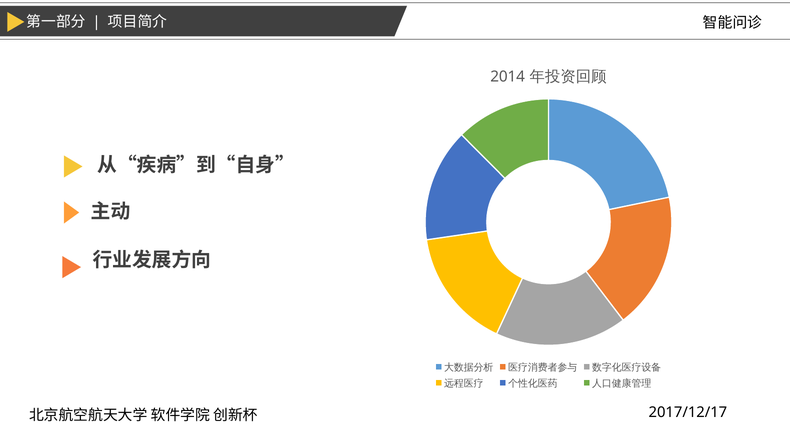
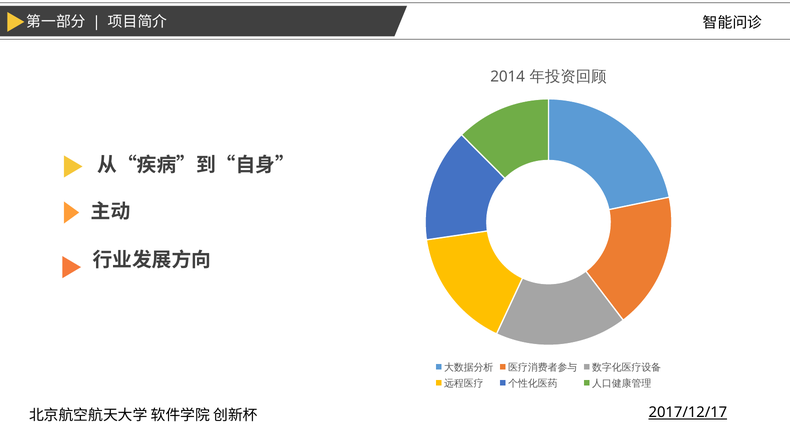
2017/12/17 underline: none -> present (688, 413)
